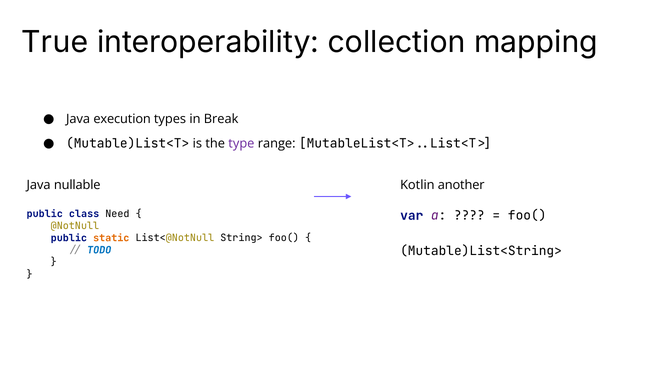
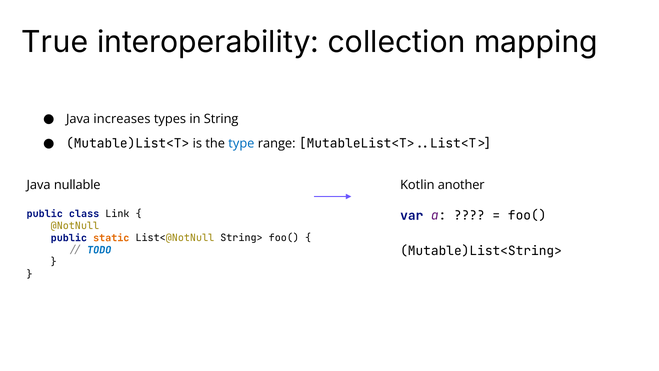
execution: execution -> increases (122, 119)
Break: Break -> String (221, 119)
type colour: purple -> blue (241, 143)
Need: Need -> Link (117, 214)
